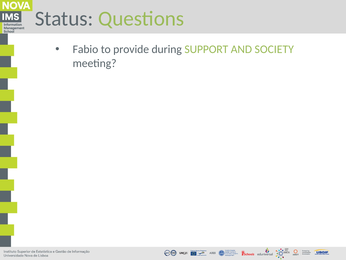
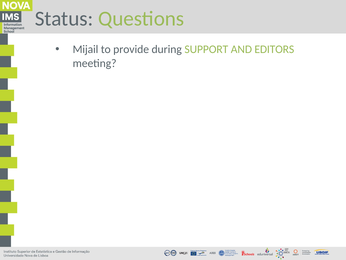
Fabio: Fabio -> Mijail (85, 49)
SOCIETY: SOCIETY -> EDITORS (274, 49)
